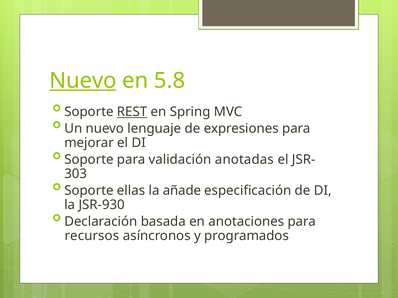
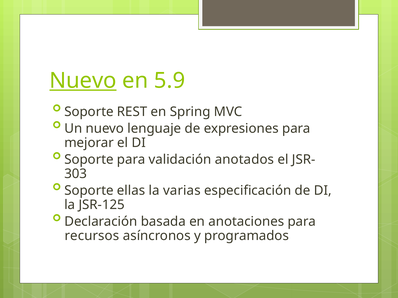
5.8: 5.8 -> 5.9 (170, 81)
REST underline: present -> none (132, 112)
anotadas: anotadas -> anotados (244, 160)
añade: añade -> varias (182, 191)
JSR-930: JSR-930 -> JSR-125 (102, 205)
